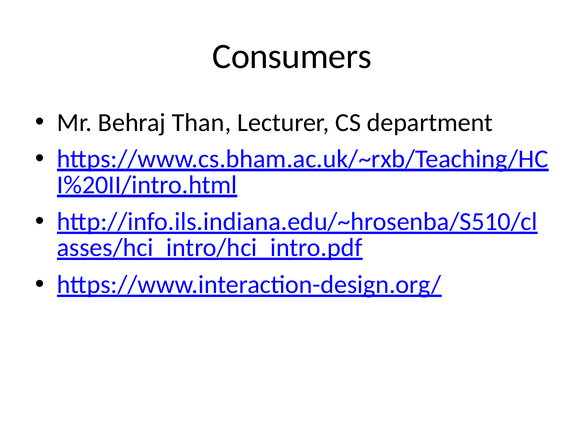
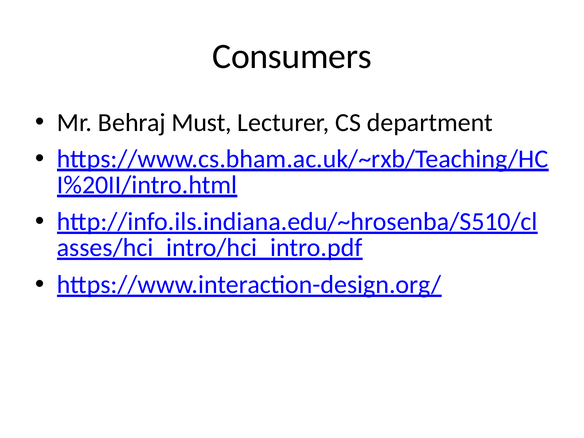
Than: Than -> Must (202, 123)
